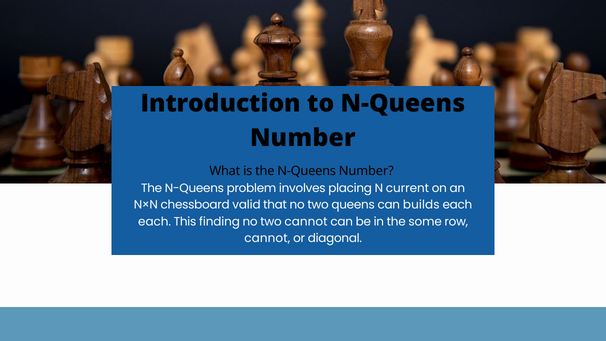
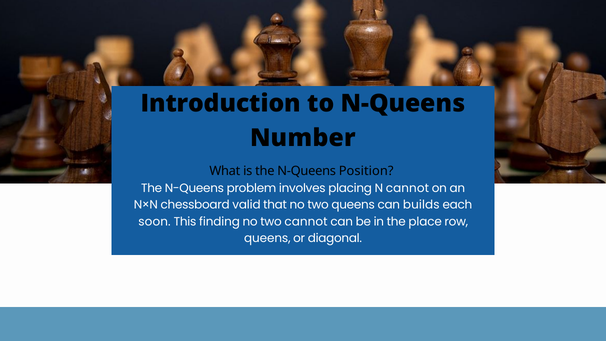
the N-Queens Number: Number -> Position (366, 171)
N current: current -> cannot (407, 188)
each: each -> soon (154, 222)
some: some -> place (425, 222)
cannot: cannot -> queens (267, 238)
